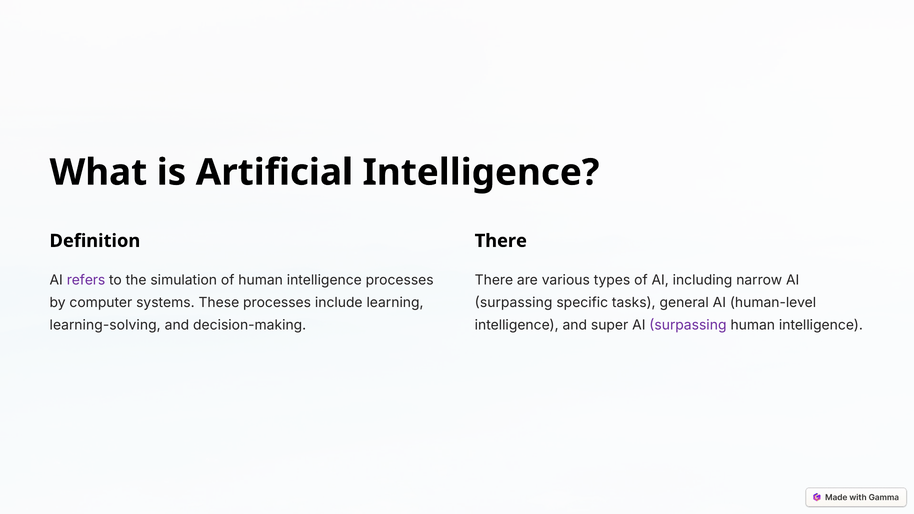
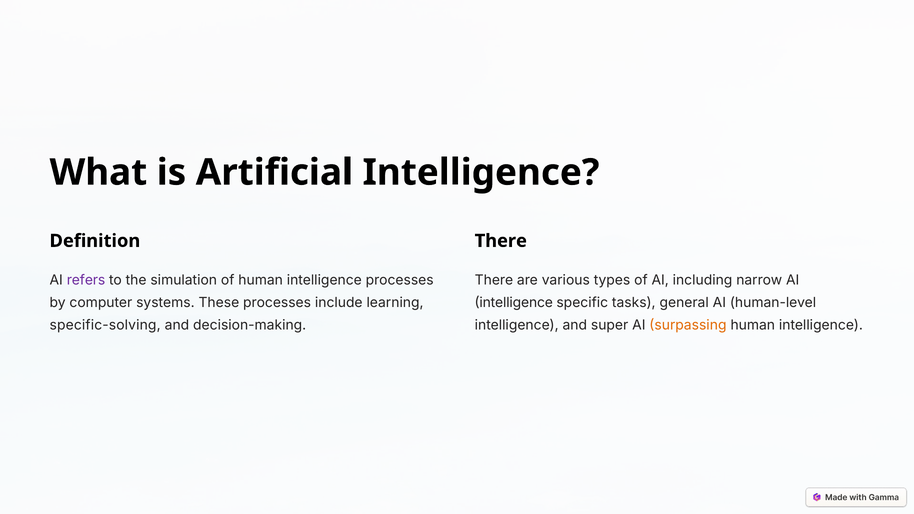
surpassing: surpassing -> intelligence (514, 303)
learning-solving: learning-solving -> specific-solving (105, 325)
surpassing colour: purple -> orange (688, 325)
